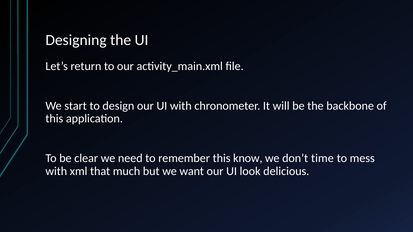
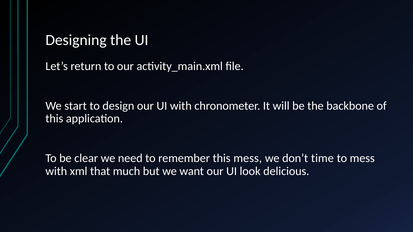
this know: know -> mess (248, 159)
